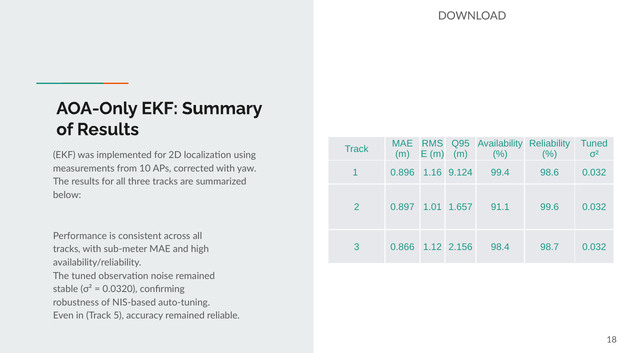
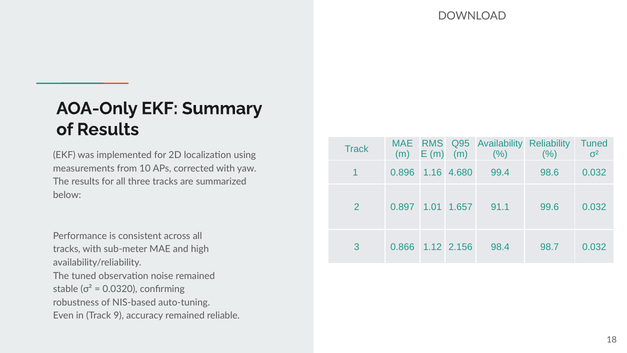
9.124: 9.124 -> 4.680 (461, 172)
5: 5 -> 9 (119, 315)
